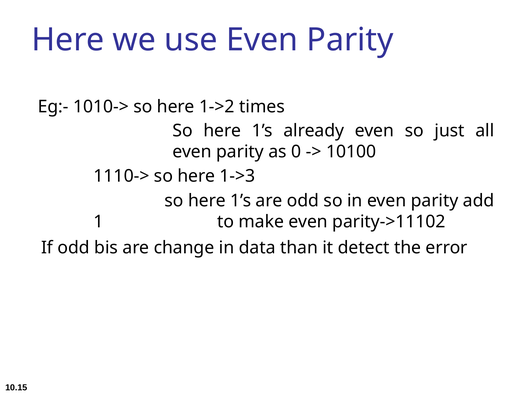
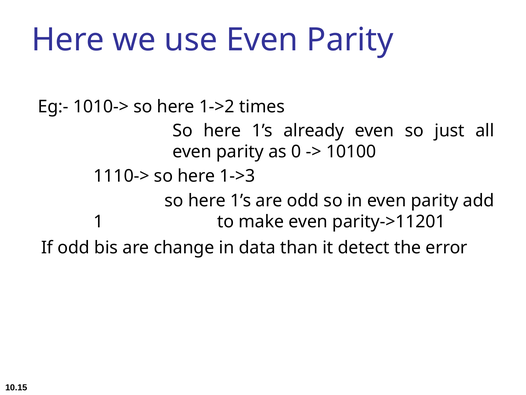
parity->11102: parity->11102 -> parity->11201 (389, 222)
